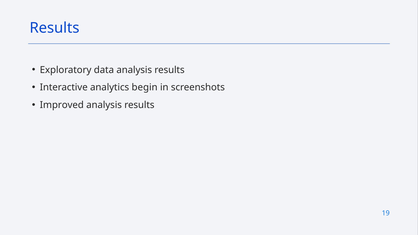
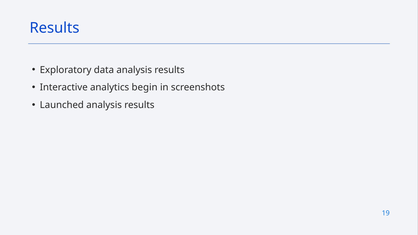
Improved: Improved -> Launched (62, 105)
